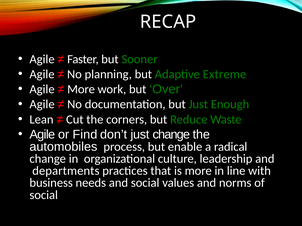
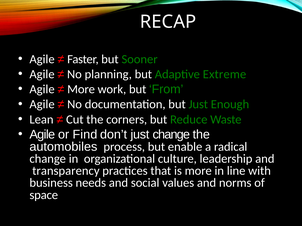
Over: Over -> From (166, 89)
departments: departments -> transparency (66, 171)
social: social -> space (44, 195)
